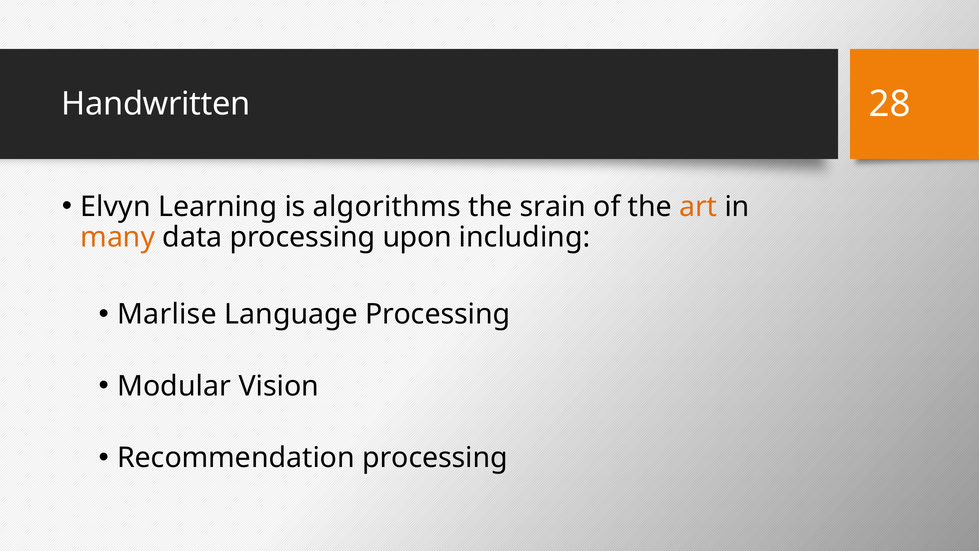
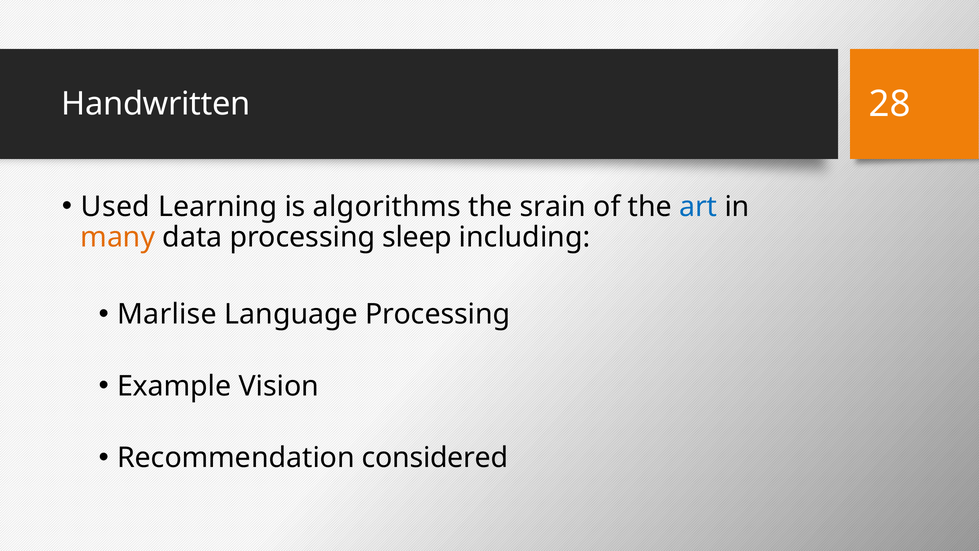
Elvyn: Elvyn -> Used (115, 207)
art colour: orange -> blue (698, 207)
upon: upon -> sleep (417, 237)
Modular: Modular -> Example (174, 386)
Recommendation processing: processing -> considered (435, 458)
